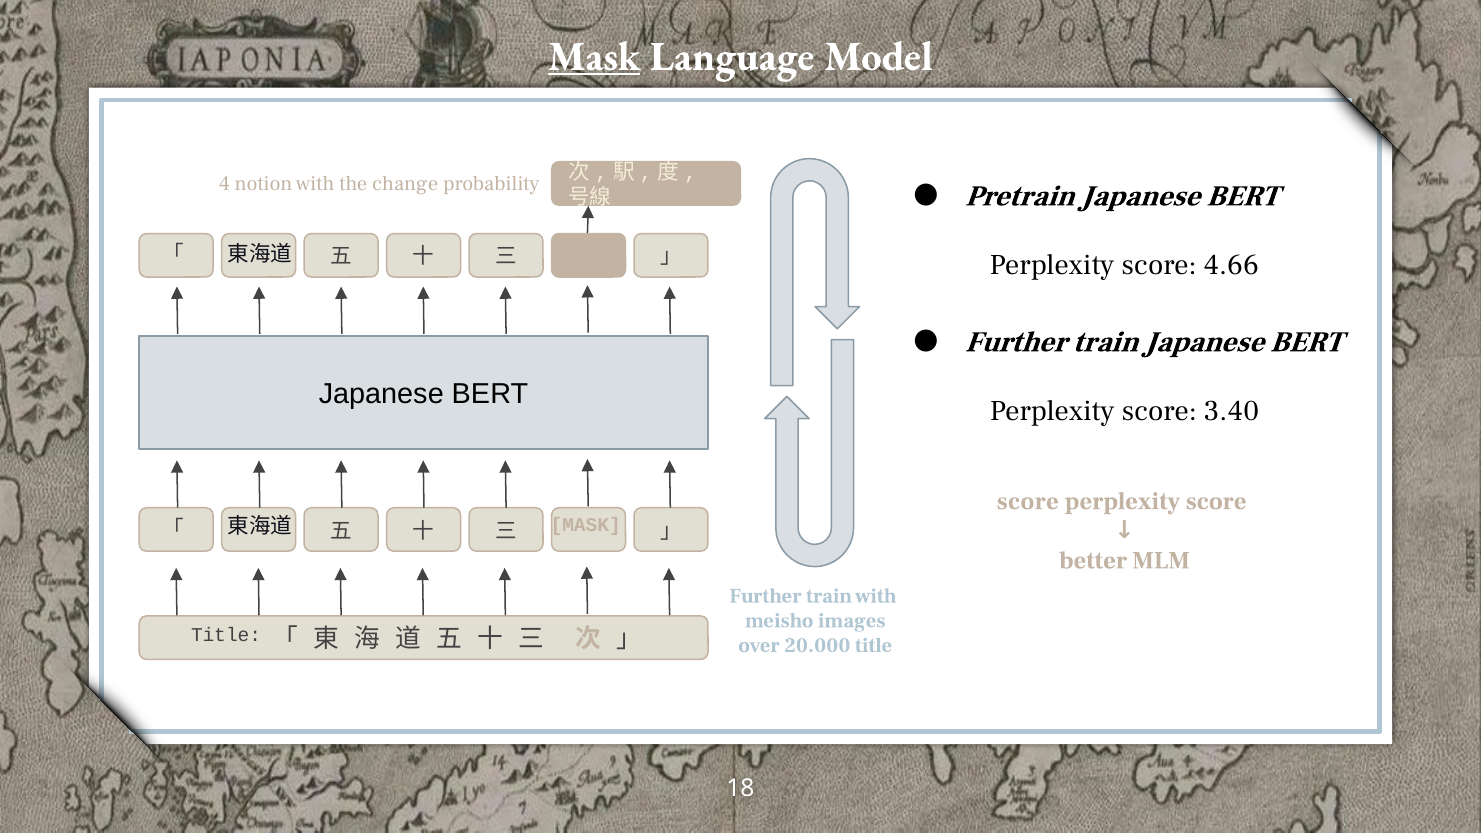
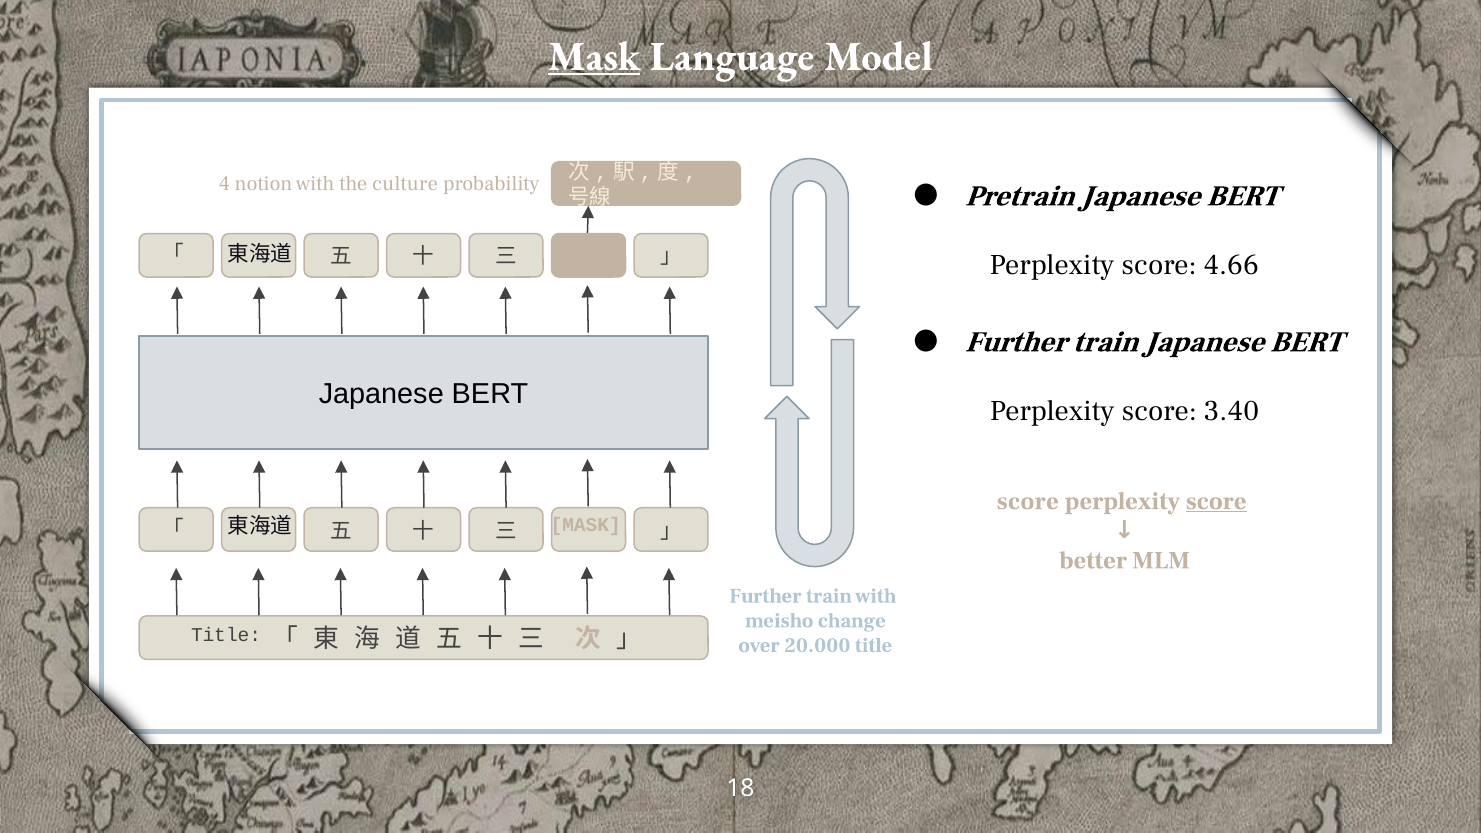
change: change -> culture (405, 183)
score underline: none -> present (1216, 501)
images: images -> change (852, 621)
